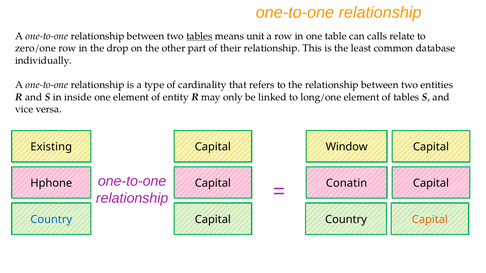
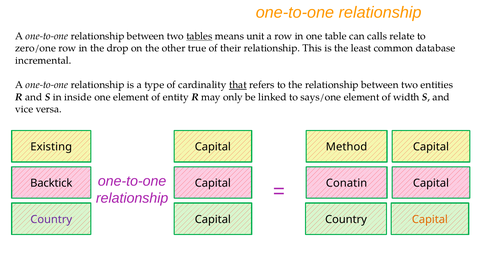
part: part -> true (197, 48)
individually: individually -> incremental (43, 61)
that underline: none -> present (238, 85)
long/one: long/one -> says/one (321, 97)
of tables: tables -> width (406, 97)
Window: Window -> Method (347, 147)
Hphone: Hphone -> Backtick (51, 184)
Country colour: blue -> purple (51, 220)
